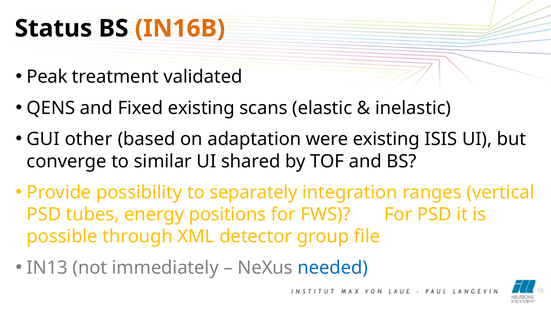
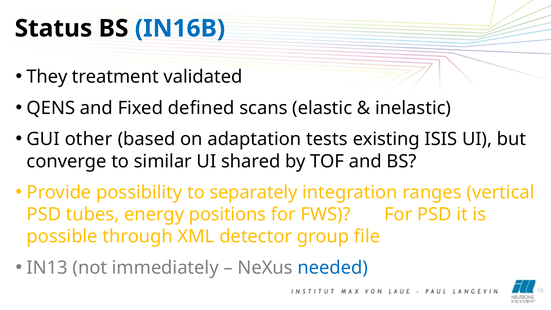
IN16B colour: orange -> blue (180, 28)
Peak: Peak -> They (47, 77)
Fixed existing: existing -> defined (201, 108)
were: were -> tests (327, 139)
